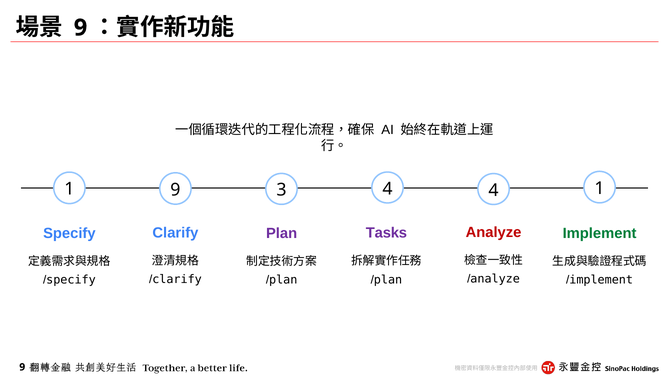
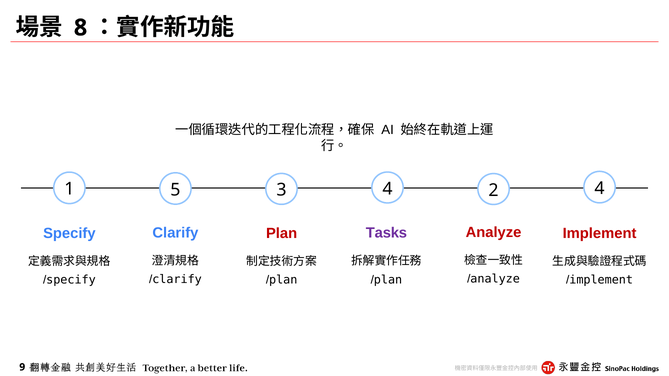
9: 9 -> 8 (81, 28)
4 4: 4 -> 2 (494, 190)
1 9: 9 -> 5 (175, 190)
3 1: 1 -> 4 (600, 188)
Implement colour: green -> red (600, 233)
Plan colour: purple -> red (282, 233)
